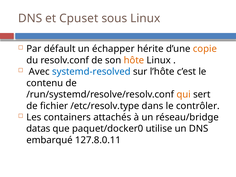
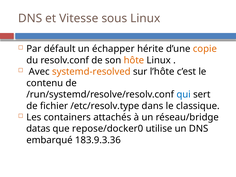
Cpuset: Cpuset -> Vitesse (79, 18)
systemd-resolved colour: blue -> orange (91, 72)
qui colour: orange -> blue (184, 94)
contrôler: contrôler -> classique (198, 106)
paquet/docker0: paquet/docker0 -> repose/docker0 (108, 129)
127.8.0.11: 127.8.0.11 -> 183.9.3.36 (98, 140)
